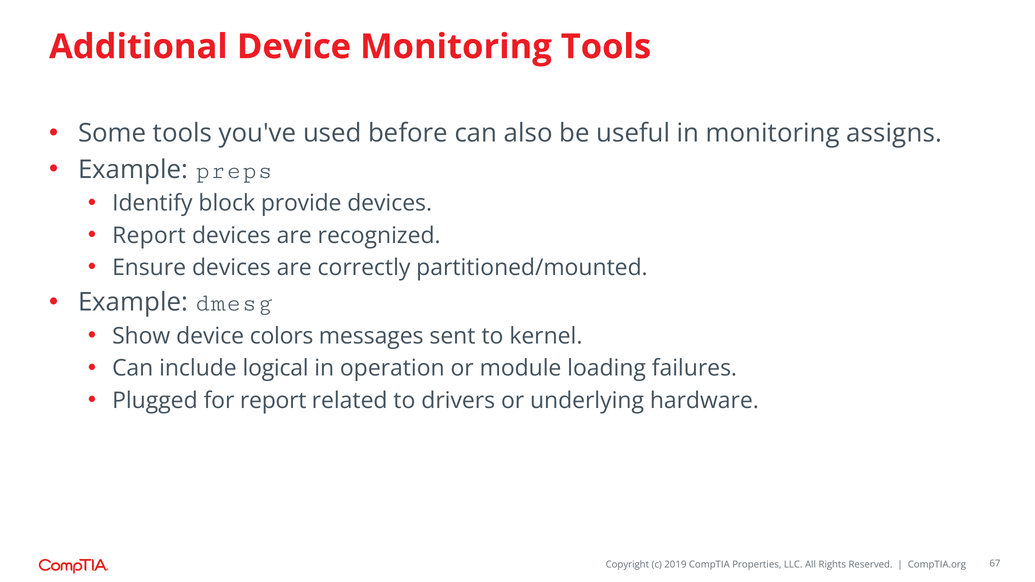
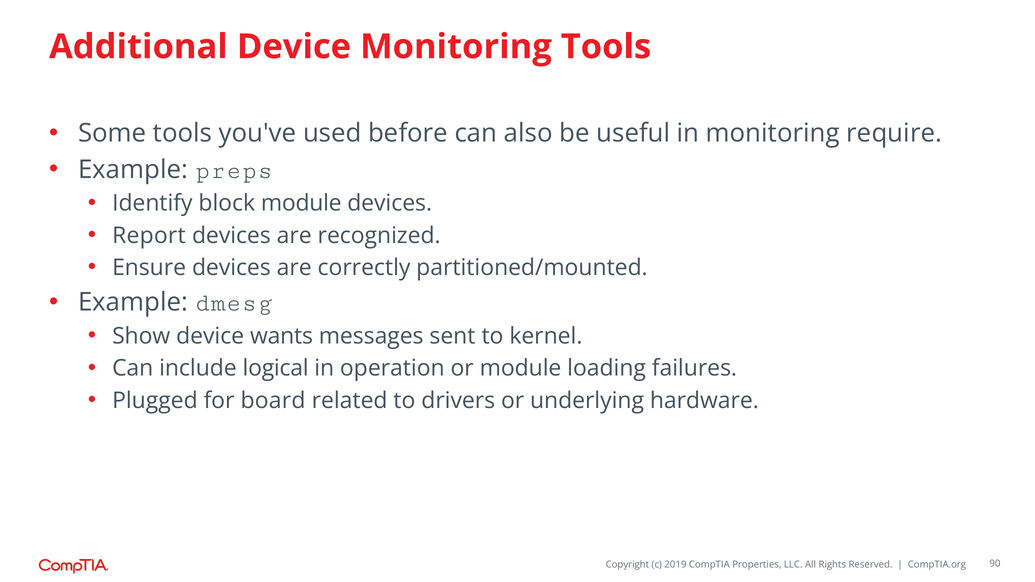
assigns: assigns -> require (894, 133)
block provide: provide -> module (301, 203)
colors: colors -> wants (282, 336)
for report: report -> board (273, 401)
67: 67 -> 90 (995, 564)
